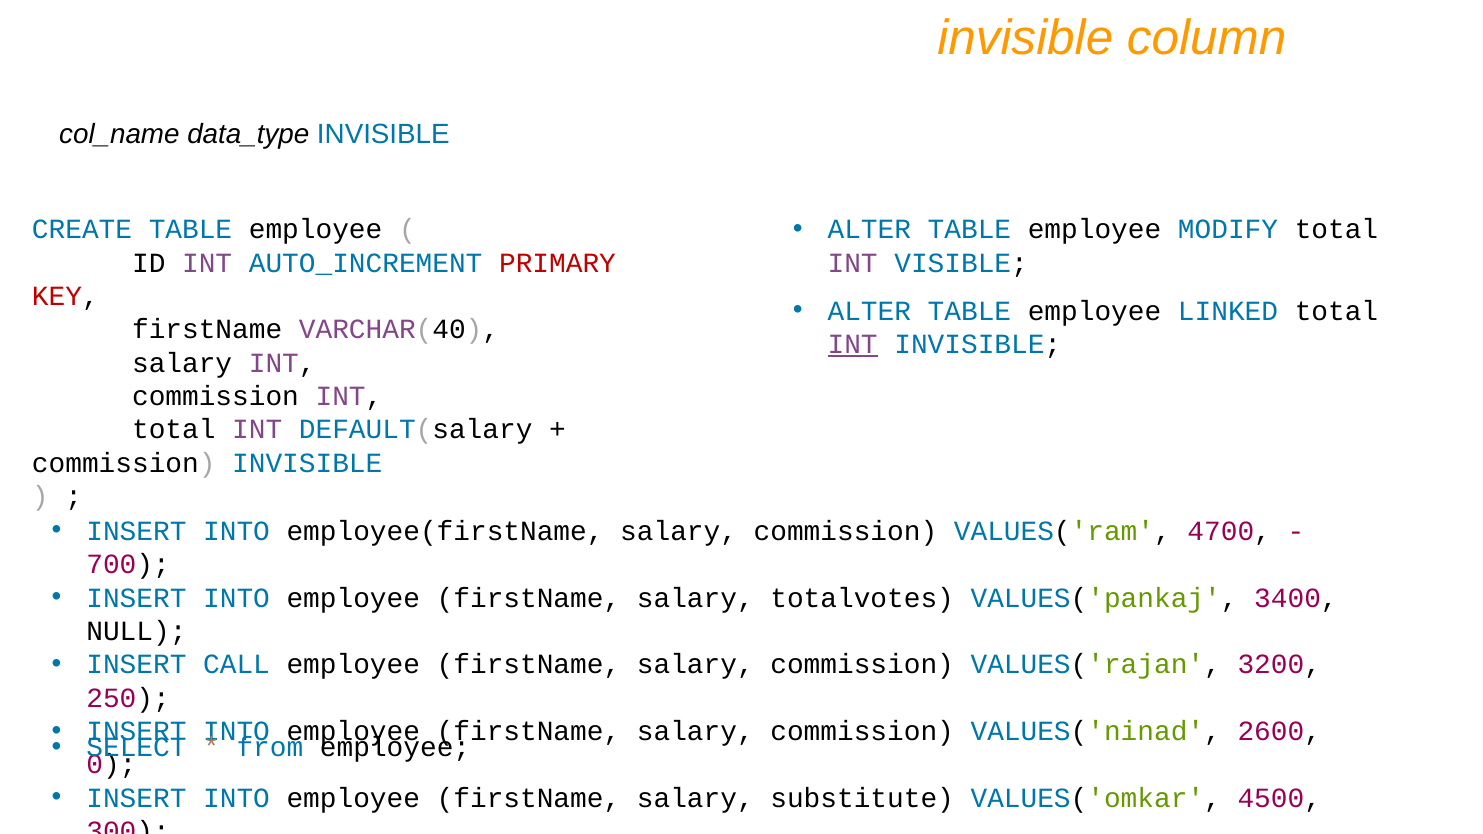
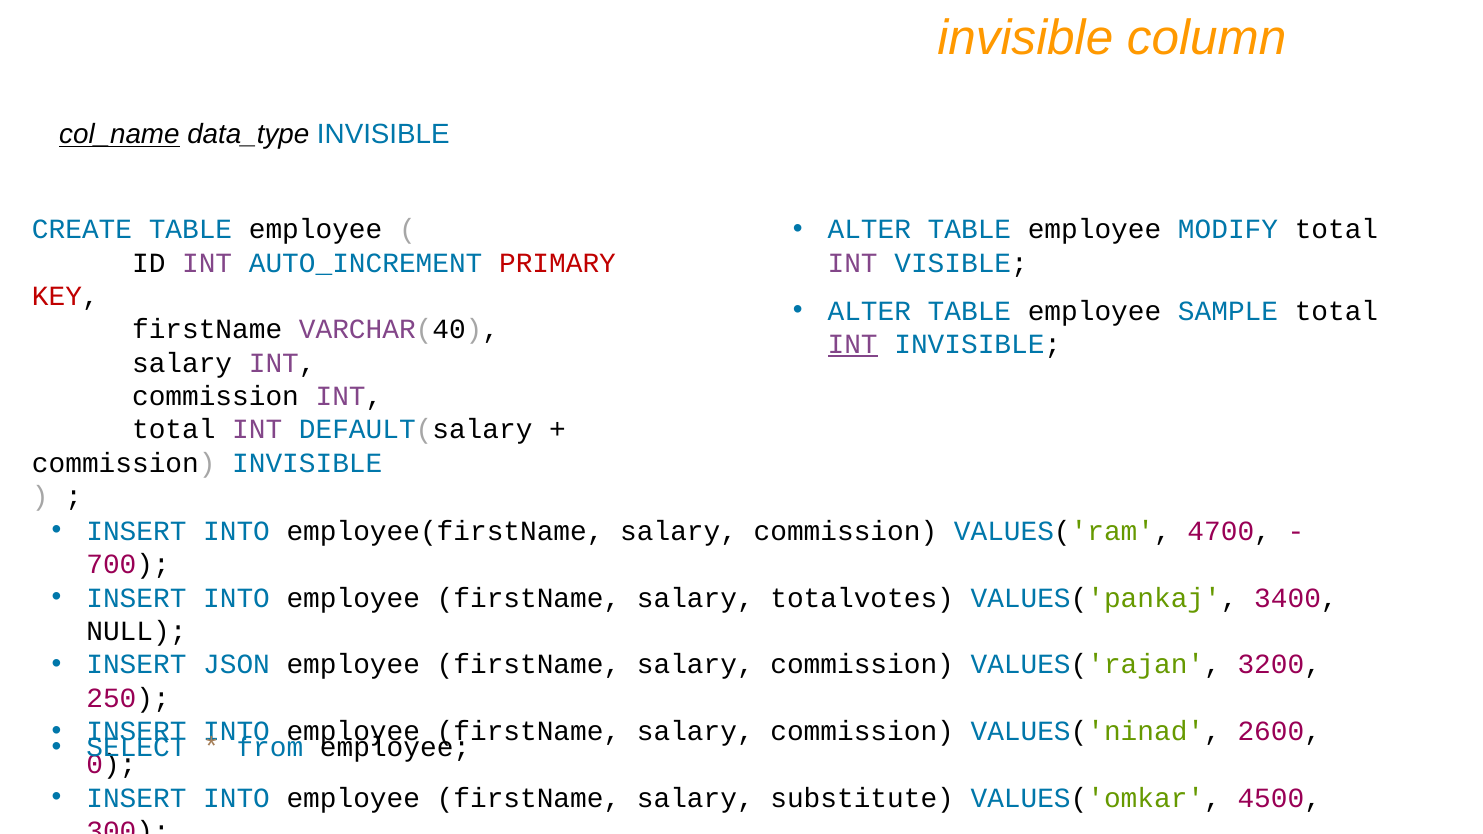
col_name underline: none -> present (119, 135)
LINKED: LINKED -> SAMPLE (1228, 311)
CALL: CALL -> JSON (237, 665)
